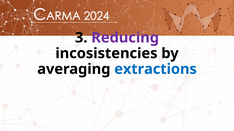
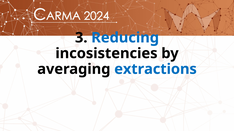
Reducing colour: purple -> blue (125, 38)
